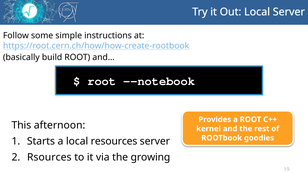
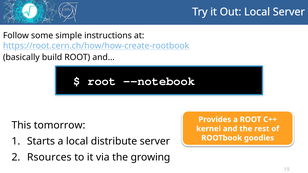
afternoon: afternoon -> tomorrow (60, 126)
resources: resources -> distribute (114, 142)
